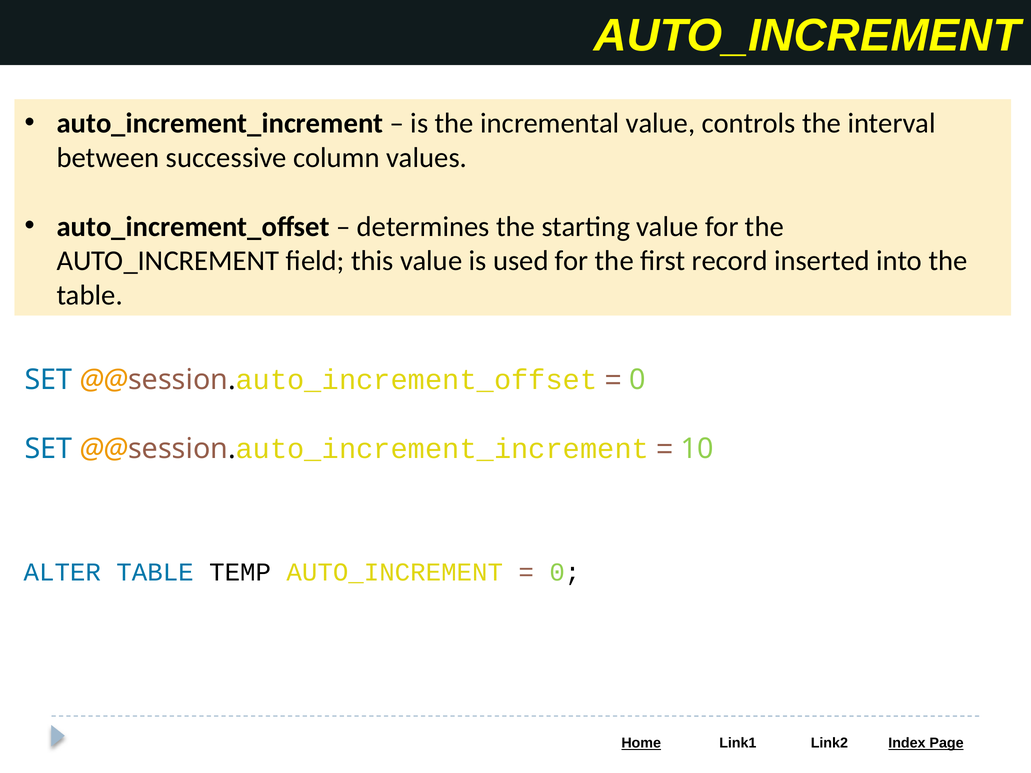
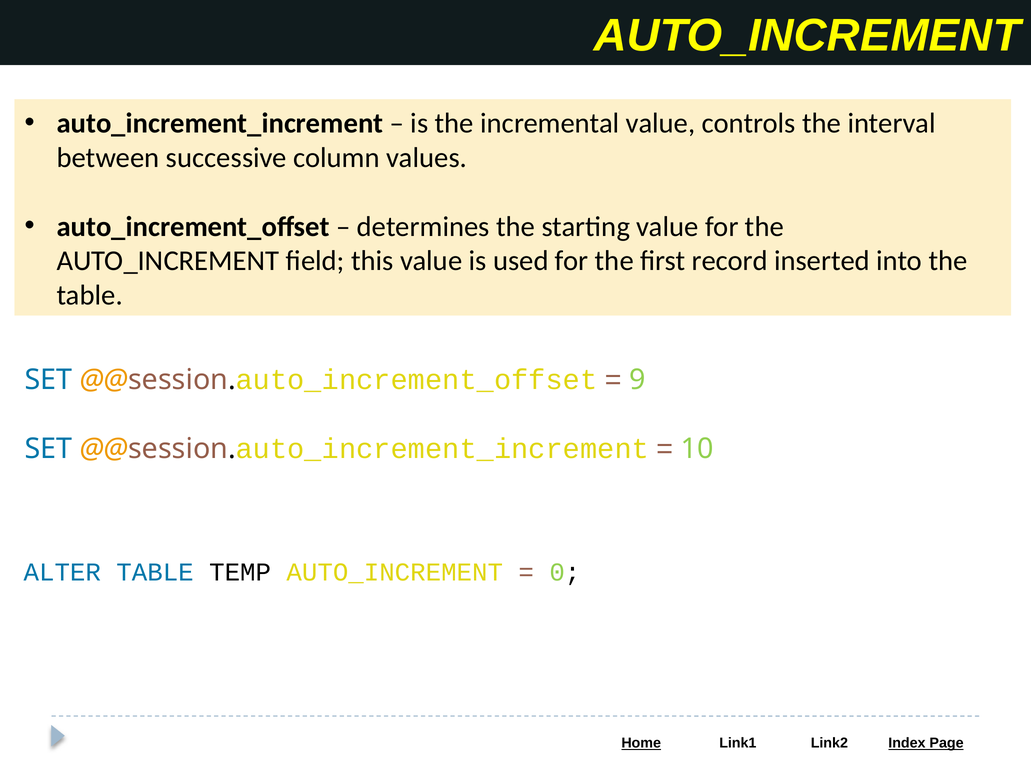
0: 0 -> 9 (637, 380)
